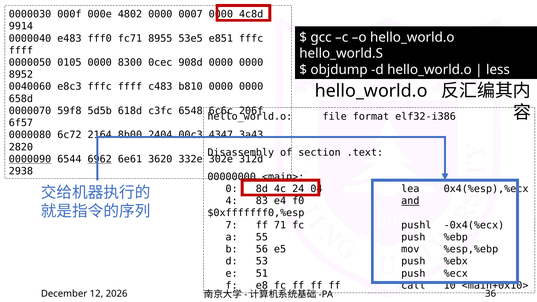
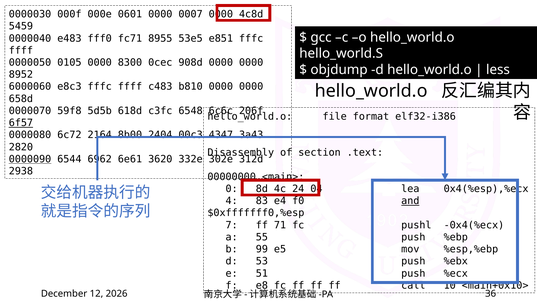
4802: 4802 -> 0601 (130, 14)
9914: 9914 -> 5459 (21, 26)
0040060: 0040060 -> 6000060 (30, 87)
6f57 underline: none -> present (21, 123)
6962 underline: present -> none (100, 159)
56: 56 -> 99 (262, 249)
